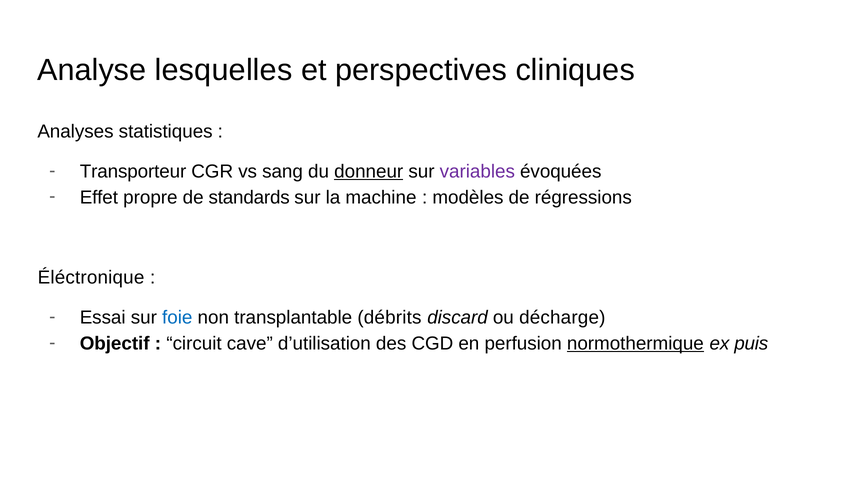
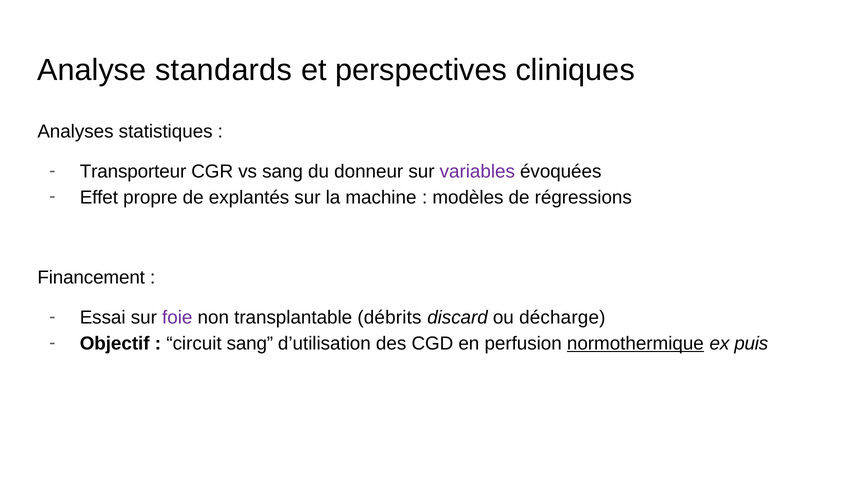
lesquelles: lesquelles -> standards (224, 70)
donneur underline: present -> none (369, 171)
standards: standards -> explantés (249, 197)
Éléctronique: Éléctronique -> Financement (91, 277)
foie colour: blue -> purple (177, 317)
circuit cave: cave -> sang (250, 343)
